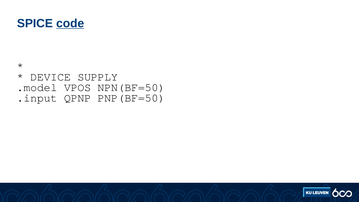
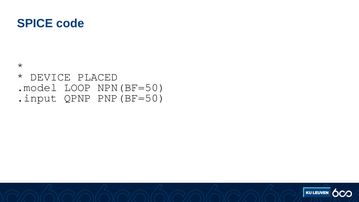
code underline: present -> none (70, 23)
SUPPLY: SUPPLY -> PLACED (98, 77)
VPOS: VPOS -> LOOP (78, 87)
